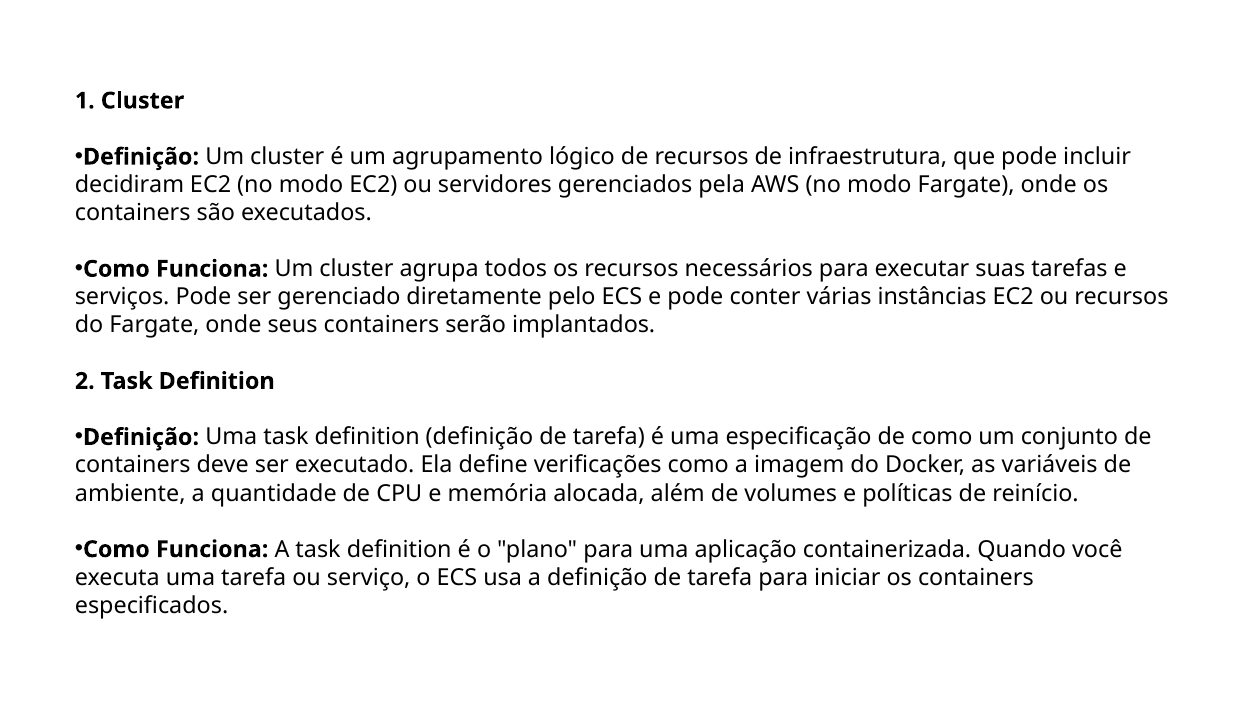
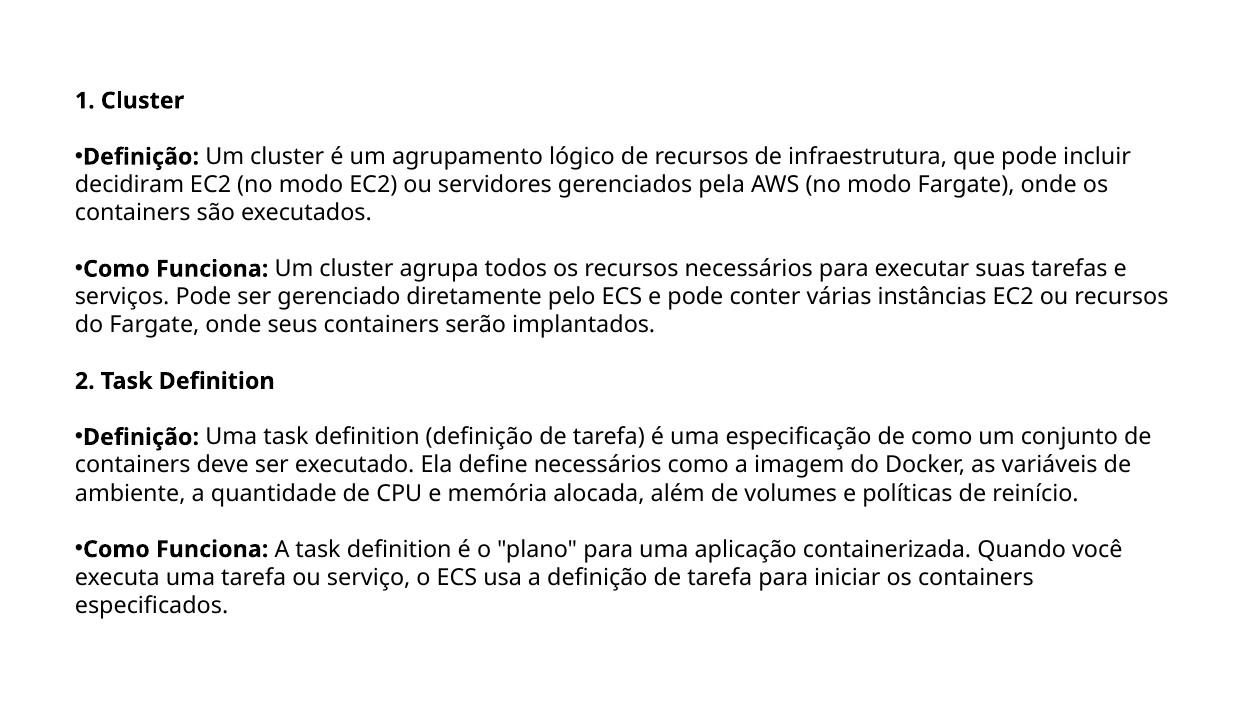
define verificações: verificações -> necessários (598, 465)
